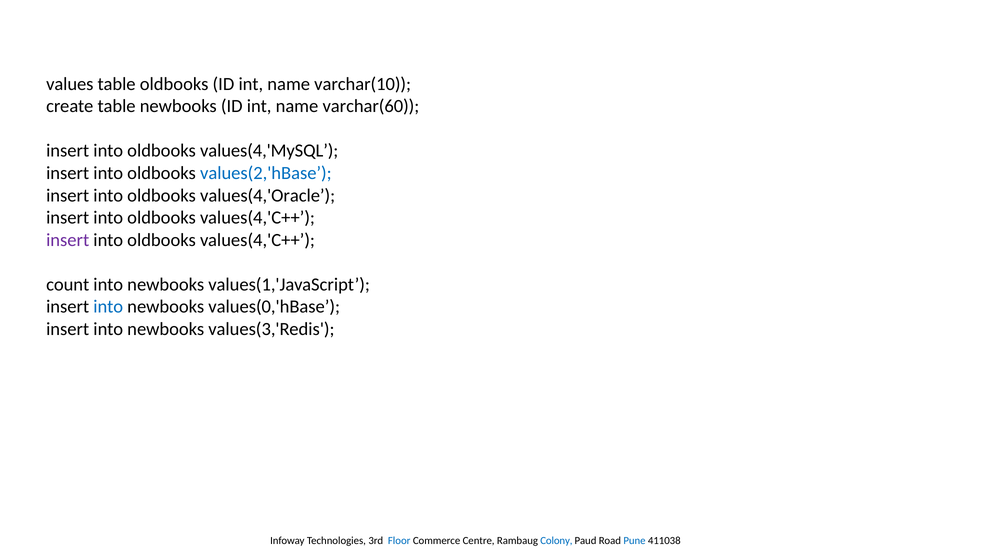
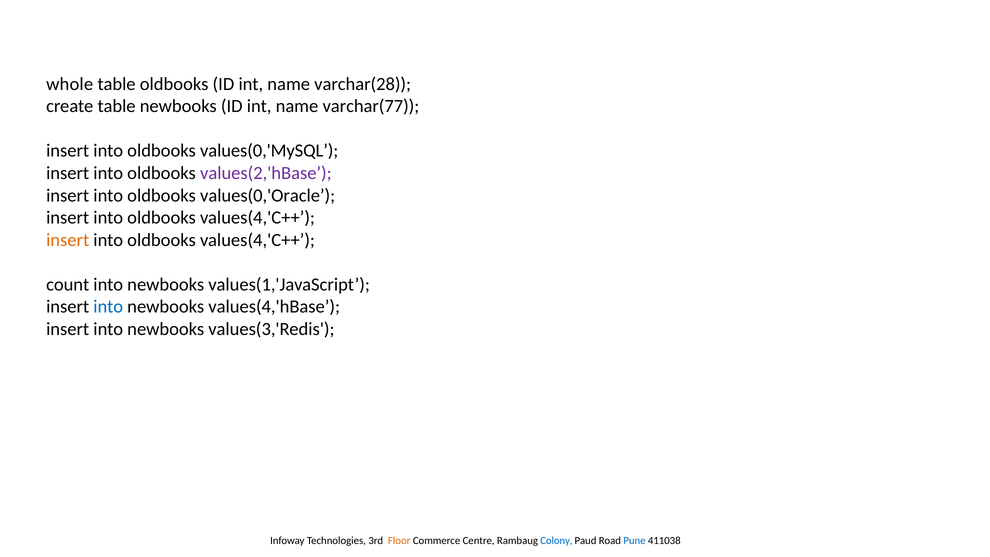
values: values -> whole (70, 84)
varchar(10: varchar(10 -> varchar(28 (363, 84)
varchar(60: varchar(60 -> varchar(77 (371, 106)
values(4,'MySQL: values(4,'MySQL -> values(0,'MySQL (269, 151)
values(2,'hBase colour: blue -> purple (266, 173)
values(4,'Oracle: values(4,'Oracle -> values(0,'Oracle (268, 195)
insert colour: purple -> orange (68, 240)
values(0,'hBase: values(0,'hBase -> values(4,'hBase (274, 307)
Floor colour: blue -> orange (399, 541)
